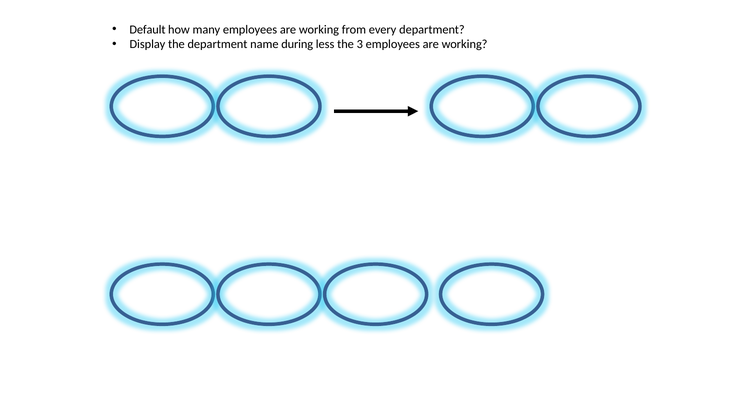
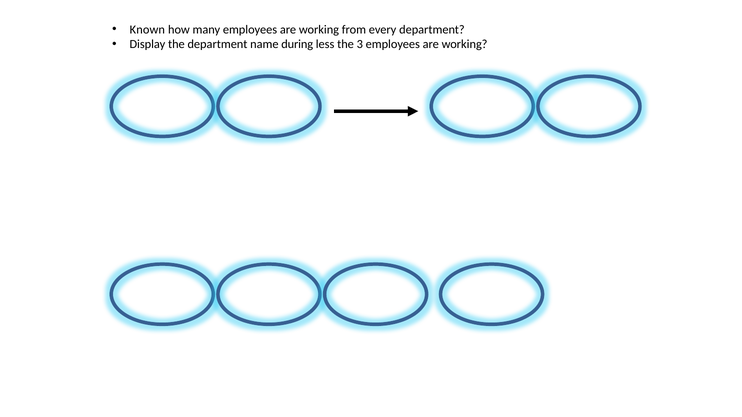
Default: Default -> Known (147, 30)
